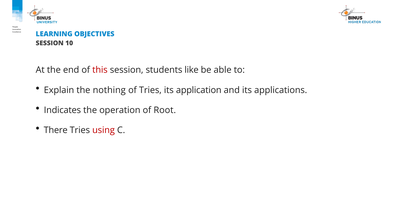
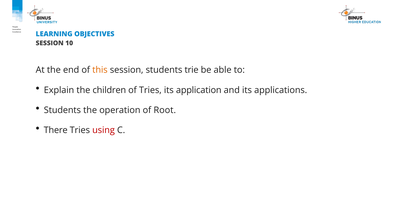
this colour: red -> orange (100, 70)
like: like -> trie (192, 70)
nothing: nothing -> children (109, 90)
Indicates: Indicates -> Students (62, 110)
